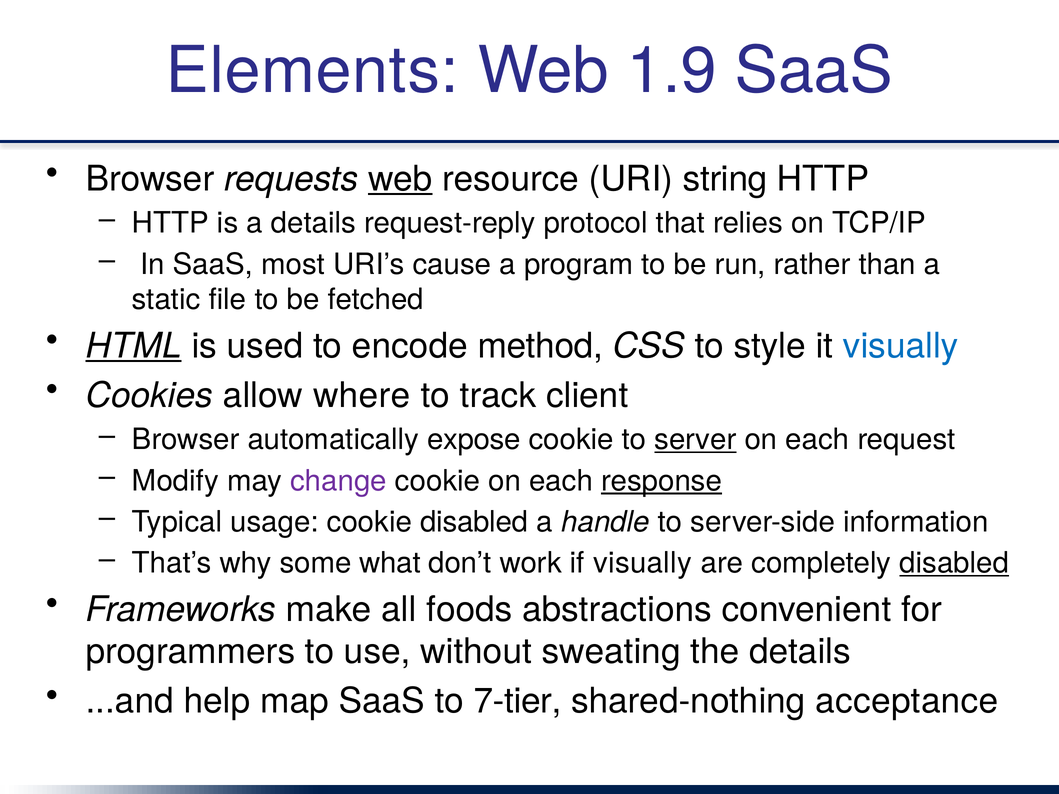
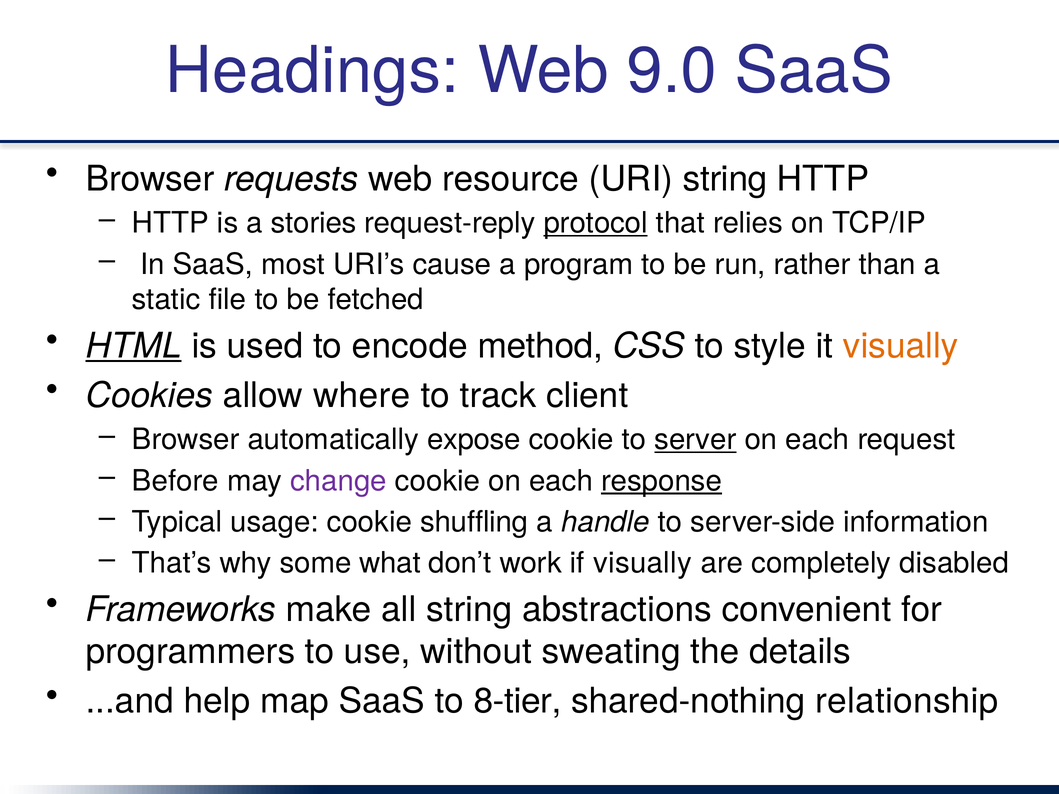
Elements: Elements -> Headings (312, 71)
1.9: 1.9 -> 9.0 (672, 71)
web underline: present -> none (400, 179)
a details: details -> stories (314, 223)
protocol underline: none -> present (596, 223)
visually colour: blue -> orange (901, 346)
Modify: Modify -> Before (175, 481)
cookie disabled: disabled -> shuffling (474, 522)
disabled underline: present -> none (954, 563)
all foods: foods -> string (469, 610)
7-tier: 7-tier -> 8-tier (518, 701)
acceptance: acceptance -> relationship (907, 701)
